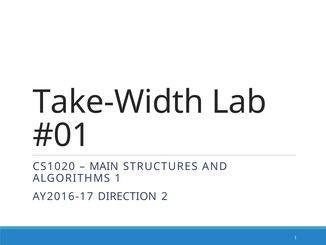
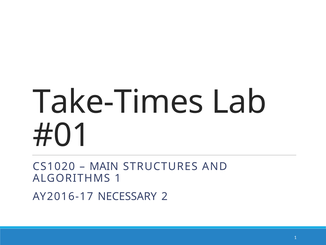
Take-Width: Take-Width -> Take-Times (118, 102)
DIRECTION: DIRECTION -> NECESSARY (127, 196)
